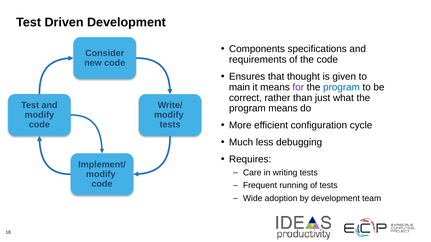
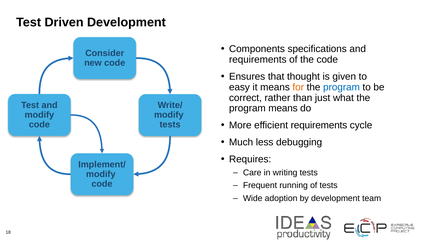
main: main -> easy (239, 87)
for colour: purple -> orange (298, 87)
efficient configuration: configuration -> requirements (319, 126)
